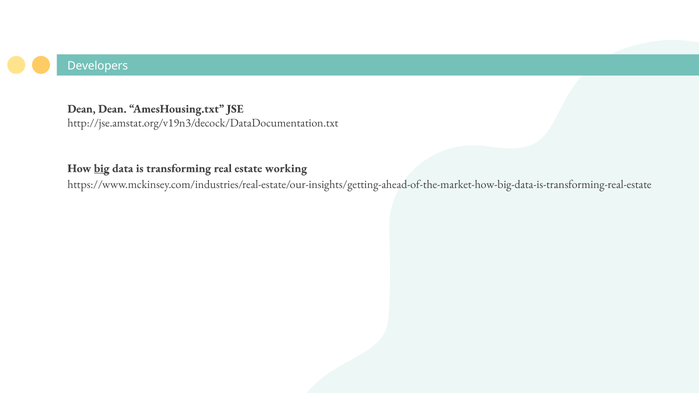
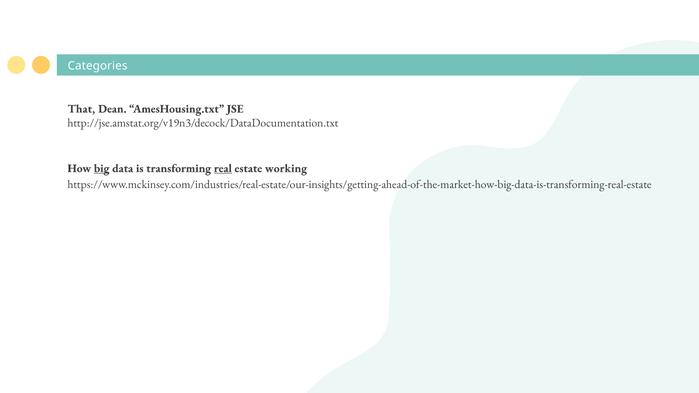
Developers: Developers -> Categories (98, 66)
Dean: Dean -> That (81, 109)
real underline: none -> present (223, 168)
